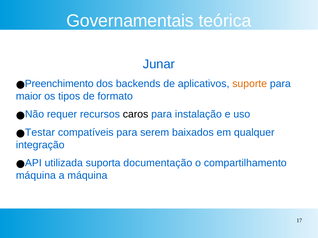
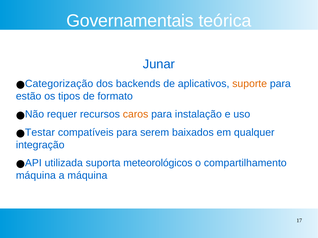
Preenchimento: Preenchimento -> Categorização (59, 84)
maior: maior -> estão (29, 96)
caros colour: black -> orange (136, 114)
documentação: documentação -> meteorológicos (158, 163)
